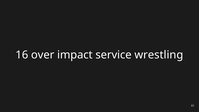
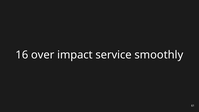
wrestling: wrestling -> smoothly (159, 55)
